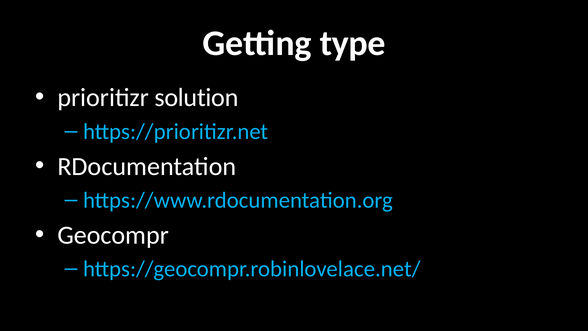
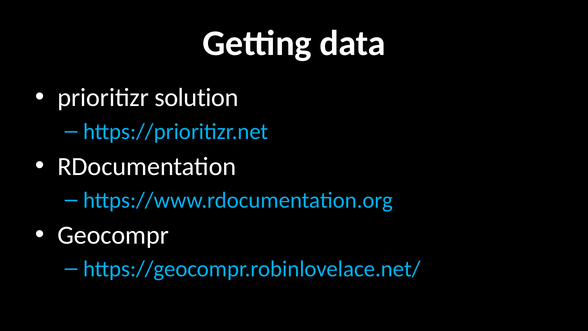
type: type -> data (353, 43)
